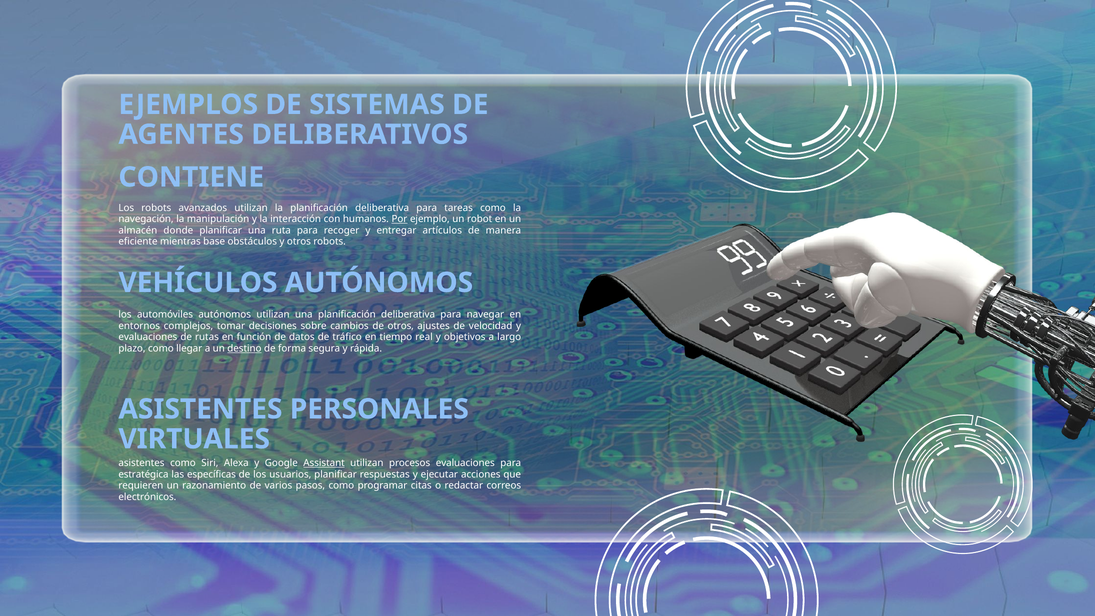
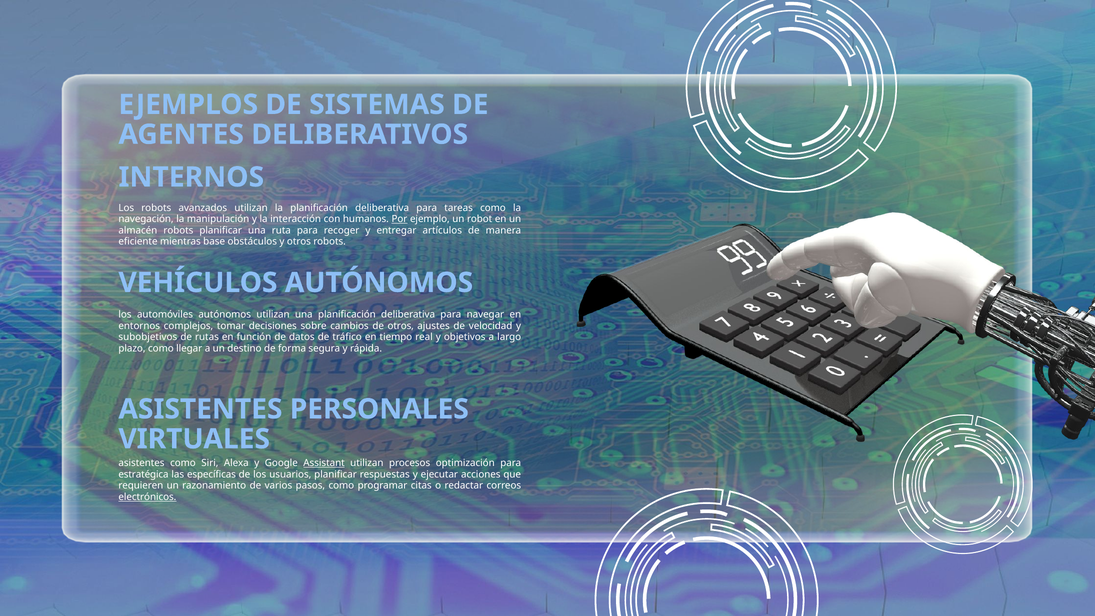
CONTIENE: CONTIENE -> INTERNOS (191, 177)
almacén donde: donde -> robots (178, 230)
evaluaciones: evaluaciones -> subobjetivos (148, 337)
destino underline: present -> none (244, 348)
procesos evaluaciones: evaluaciones -> optimización (465, 463)
electrónicos underline: none -> present (147, 497)
